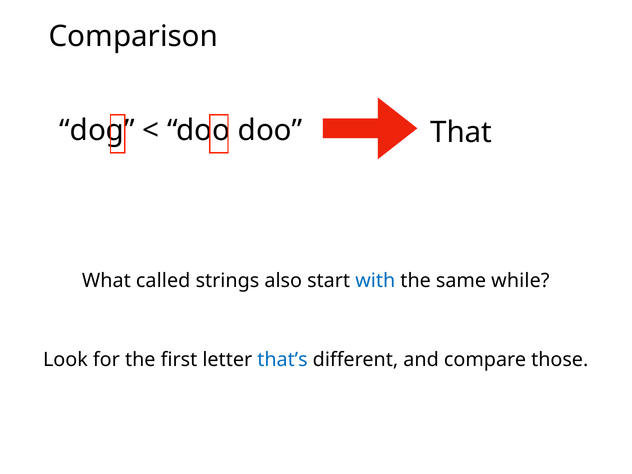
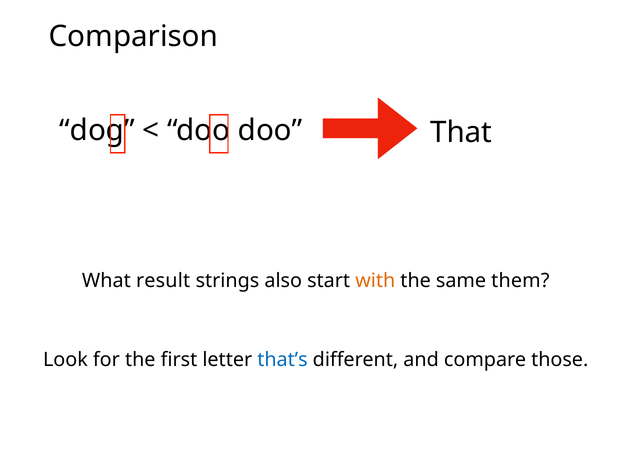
called: called -> result (163, 281)
with colour: blue -> orange (375, 281)
while: while -> them (520, 281)
